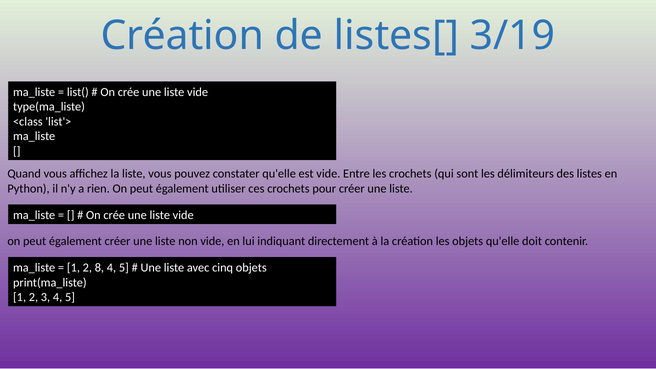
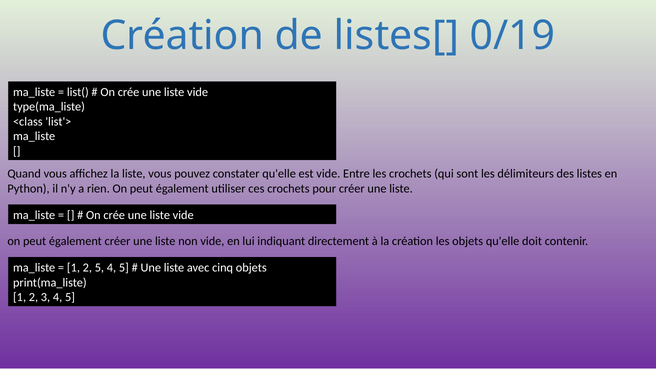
3/19: 3/19 -> 0/19 (513, 36)
2 8: 8 -> 5 (99, 268)
